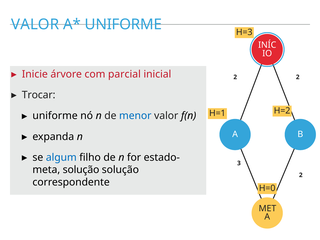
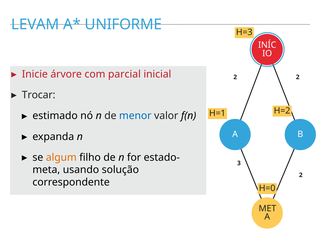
VALOR: VALOR -> LEVAM (35, 24)
uniforme: uniforme -> estimado (55, 116)
algum colour: blue -> orange (61, 157)
meta solução: solução -> usando (81, 170)
